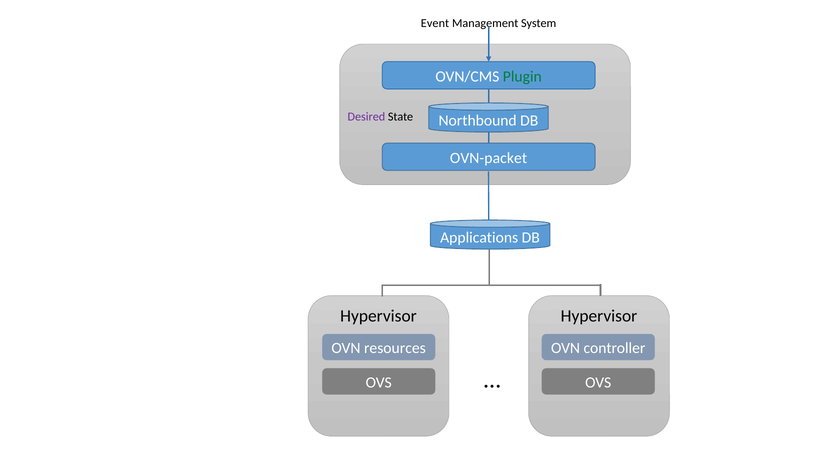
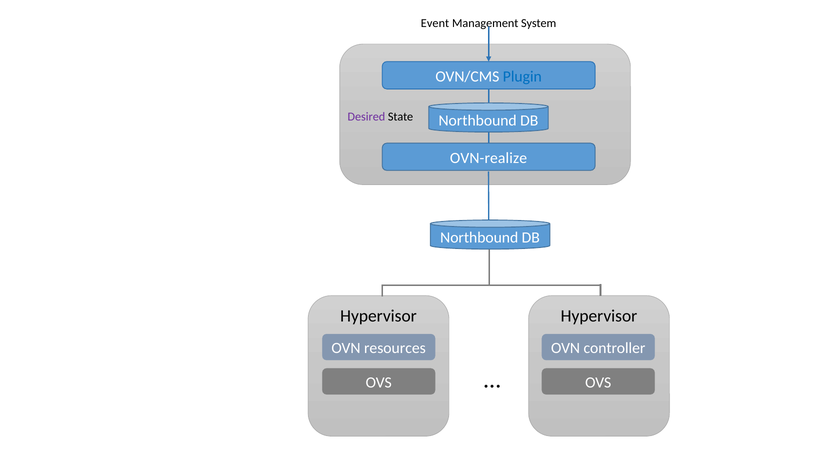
Plugin colour: green -> blue (522, 76)
OVN-packet: OVN-packet -> OVN-realize (489, 158)
Applications: Applications -> Northbound (479, 238)
